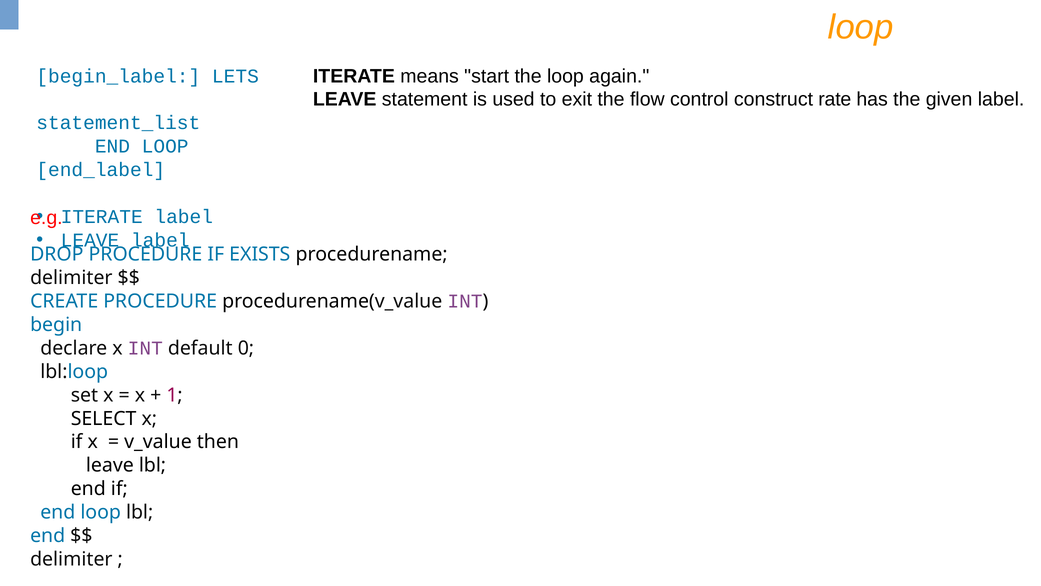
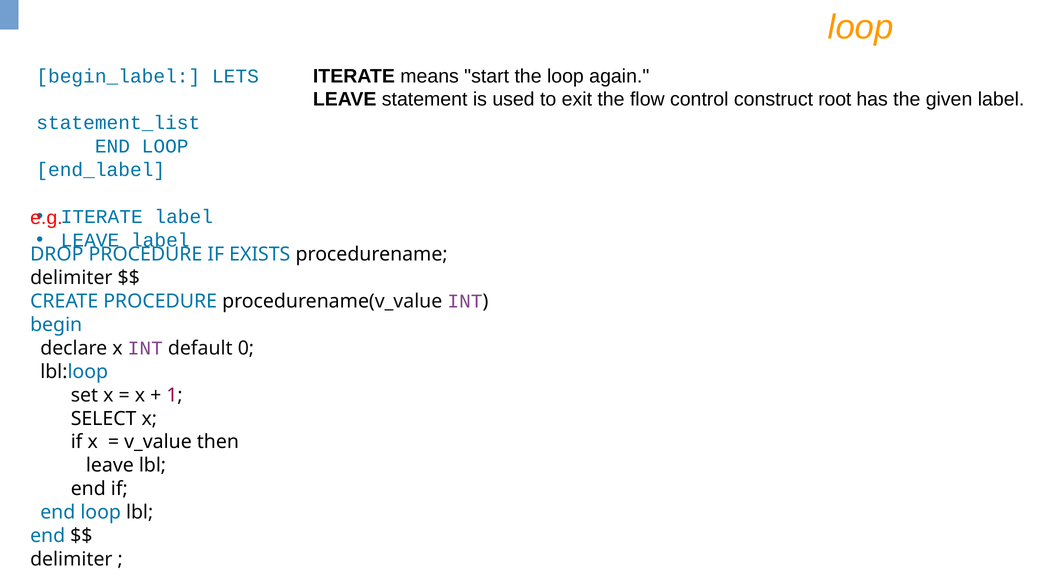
rate: rate -> root (835, 99)
